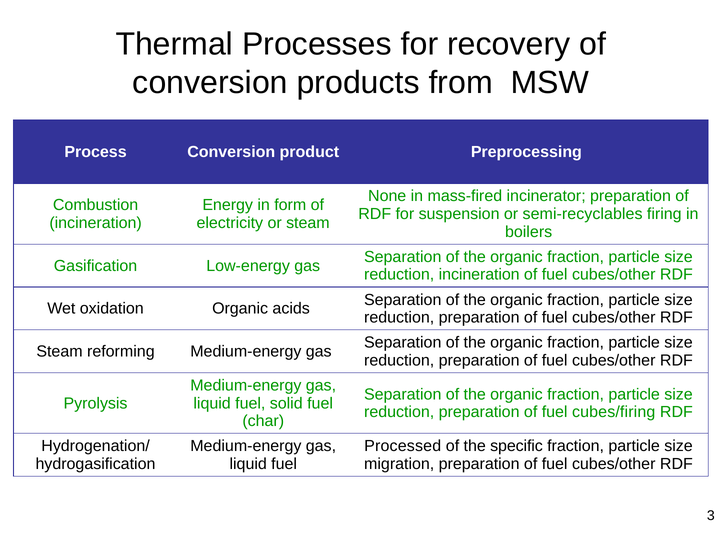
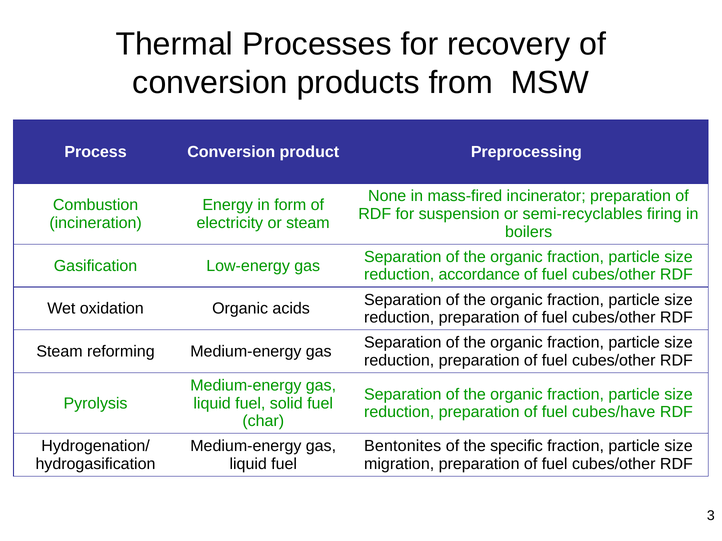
reduction incineration: incineration -> accordance (479, 275)
cubes/firing: cubes/firing -> cubes/have (614, 413)
Processed: Processed -> Bentonites (403, 447)
